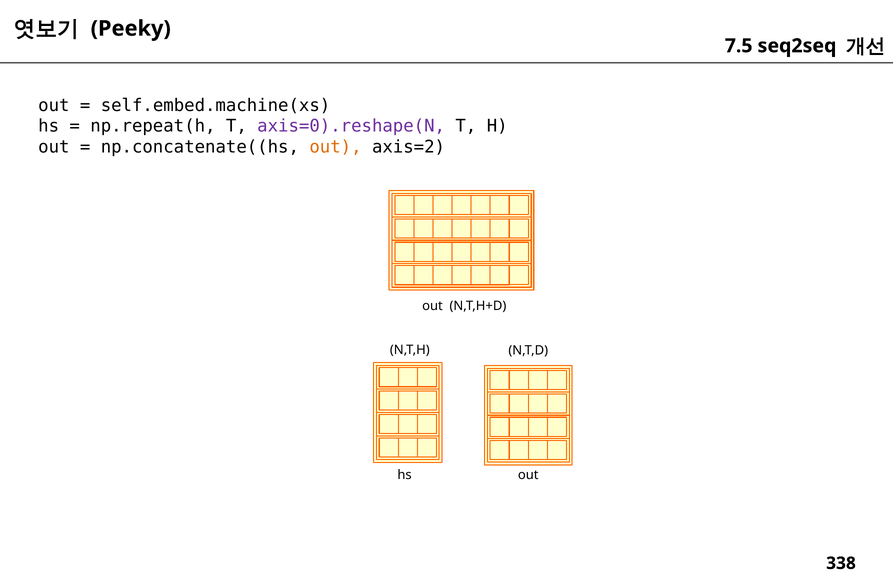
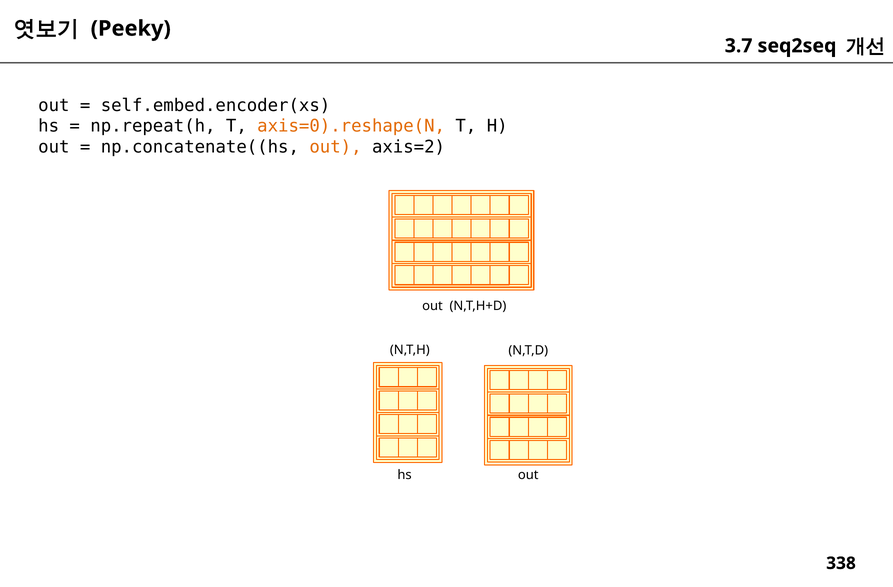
7.5: 7.5 -> 3.7 (739, 46)
self.embed.machine(xs: self.embed.machine(xs -> self.embed.encoder(xs (216, 105)
axis=0).reshape(N colour: purple -> orange (351, 126)
